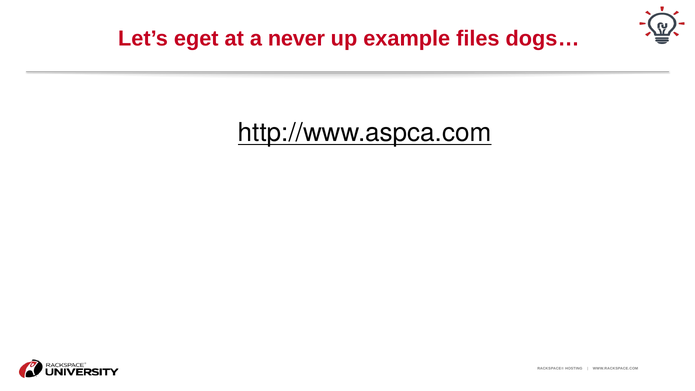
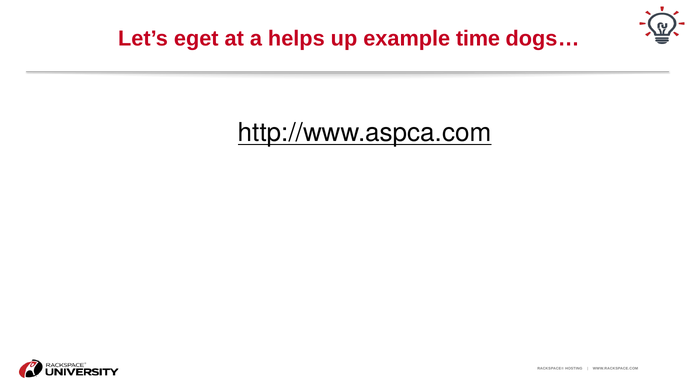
never: never -> helps (296, 39)
files: files -> time (478, 39)
